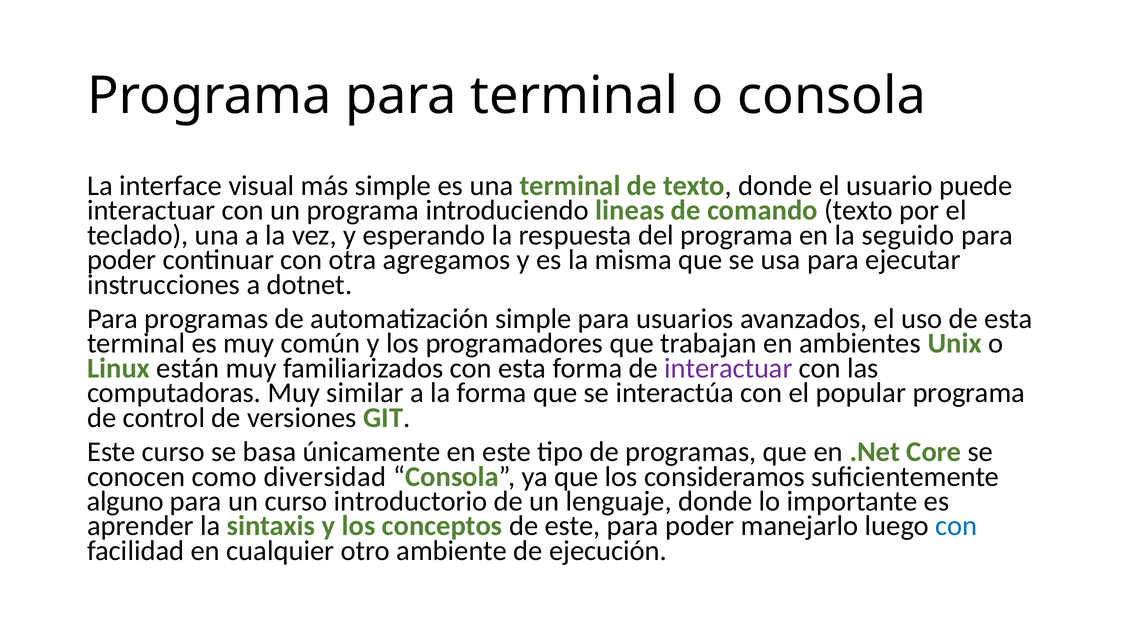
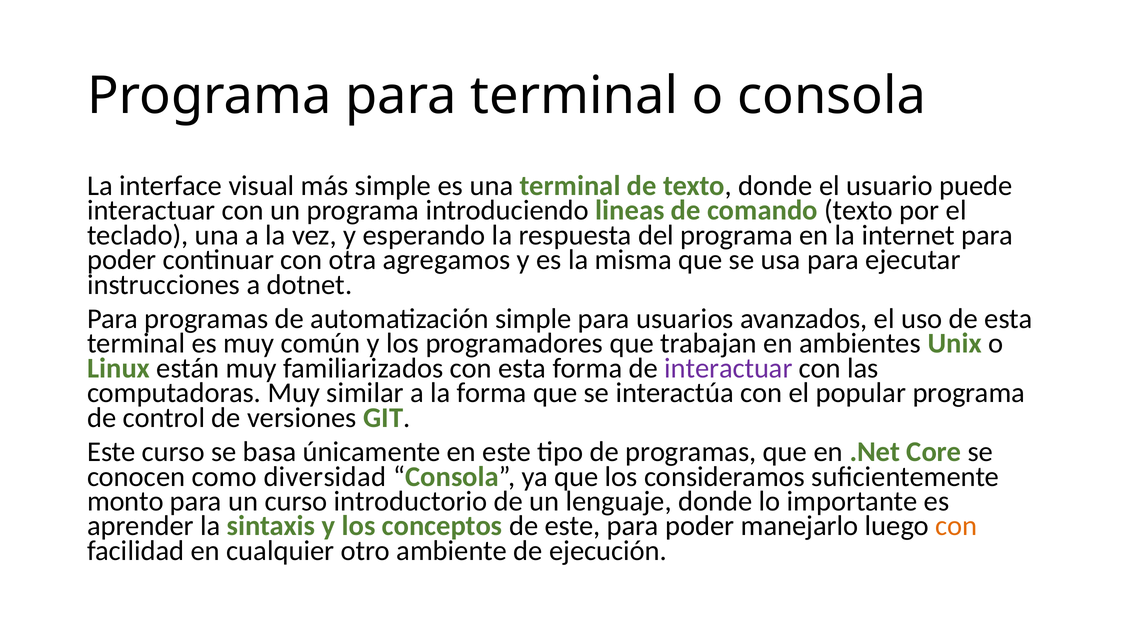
seguido: seguido -> internet (908, 235)
alguno: alguno -> monto (125, 501)
con colour: blue -> orange (956, 526)
